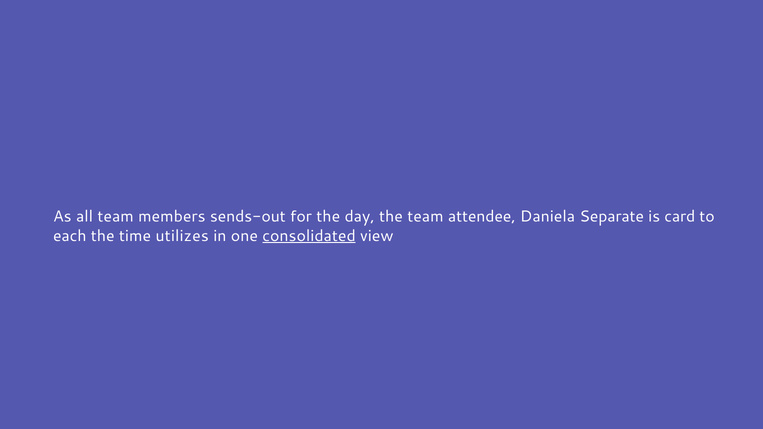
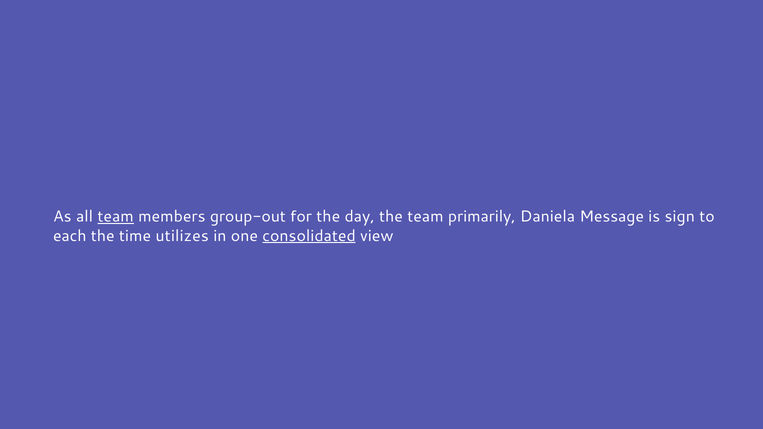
team underline: none -> present (116, 217)
sends-out: sends-out -> group-out (248, 217)
attendee: attendee -> primarily (482, 217)
Separate: Separate -> Message (612, 217)
card: card -> sign (680, 217)
